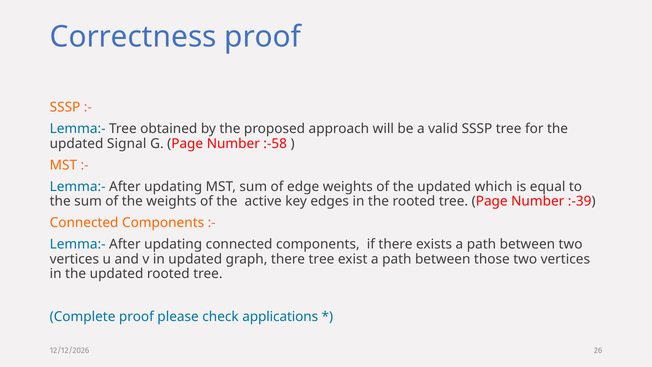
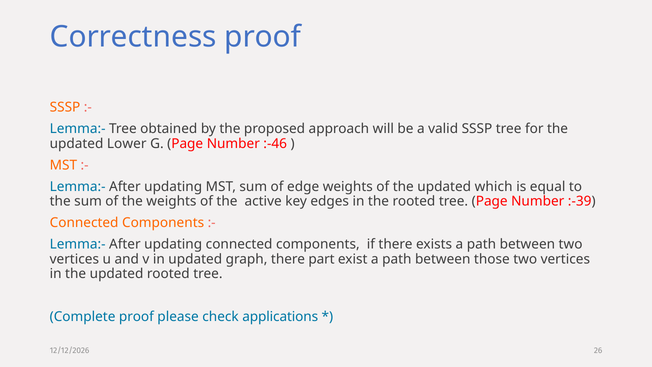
Signal: Signal -> Lower (127, 144)
:-58: :-58 -> :-46 (275, 144)
there tree: tree -> part (322, 259)
